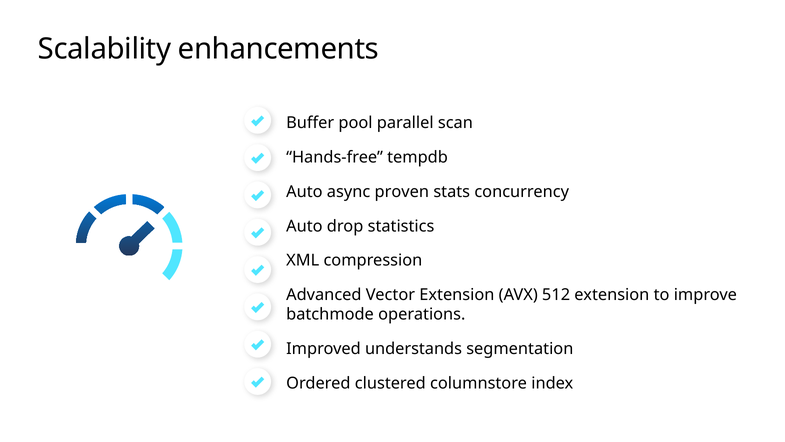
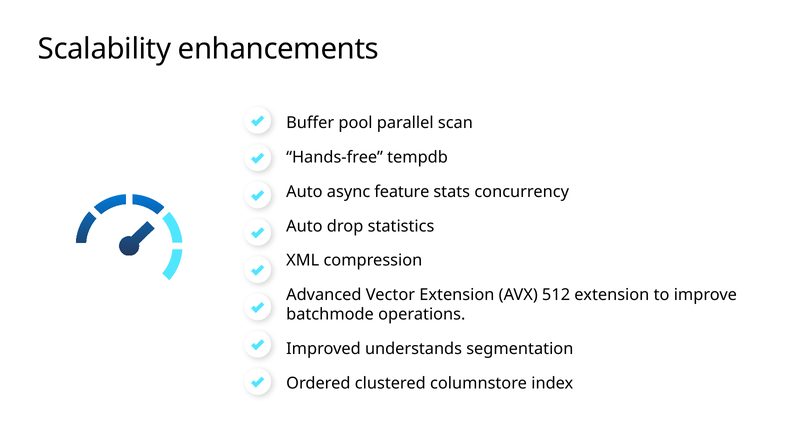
proven: proven -> feature (402, 192)
